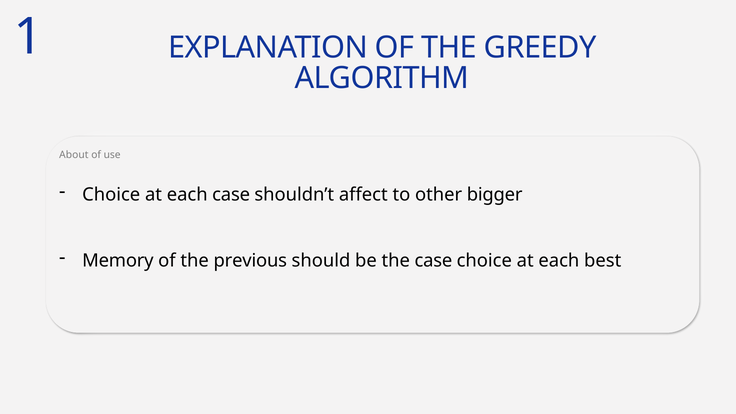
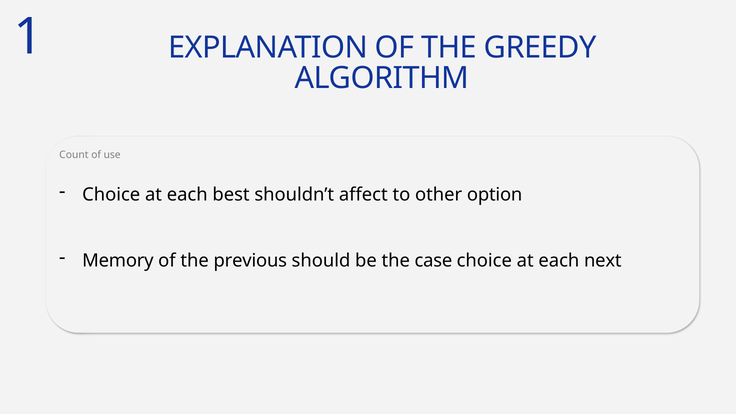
About: About -> Count (74, 155)
each case: case -> best (231, 195)
bigger: bigger -> option (495, 195)
best: best -> next (603, 261)
